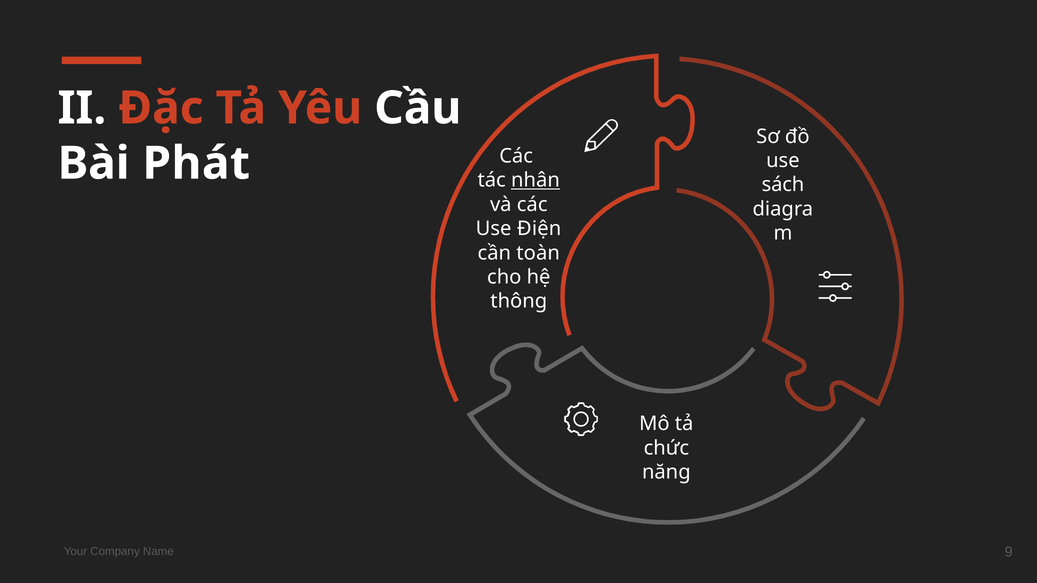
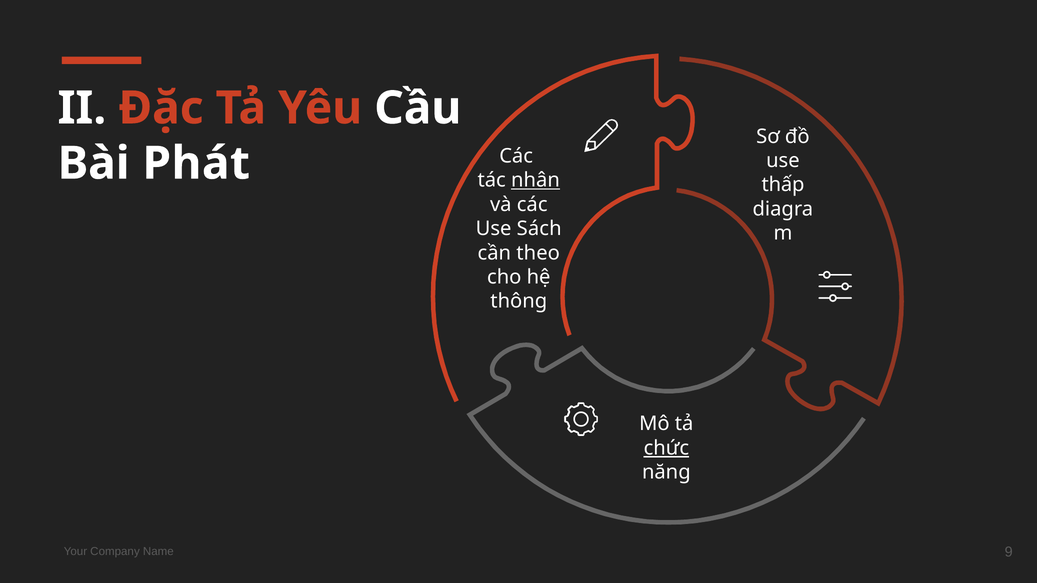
sách: sách -> thấp (783, 185)
Điện: Điện -> Sách (539, 229)
toàn: toàn -> theo (538, 253)
chức underline: none -> present (666, 448)
